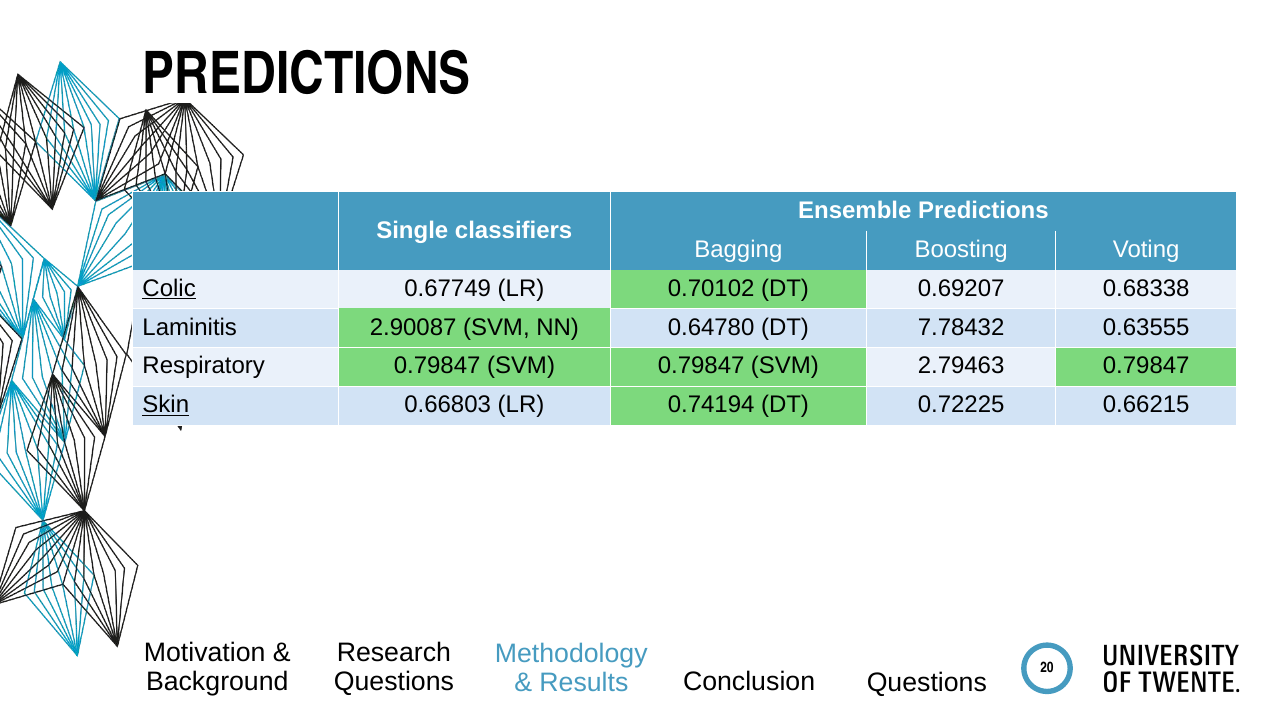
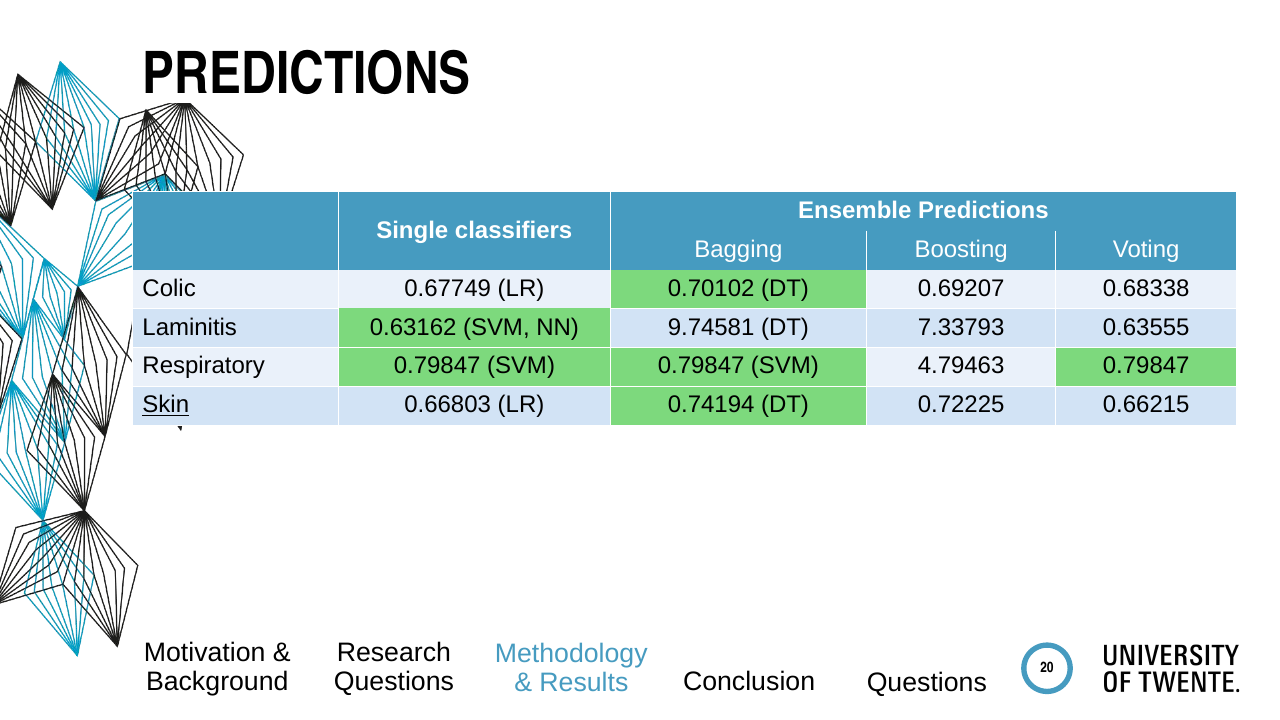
Colic underline: present -> none (169, 288)
2.90087: 2.90087 -> 0.63162 (413, 327)
0.64780: 0.64780 -> 9.74581 (711, 327)
7.78432: 7.78432 -> 7.33793 (961, 327)
2.79463: 2.79463 -> 4.79463 (961, 366)
